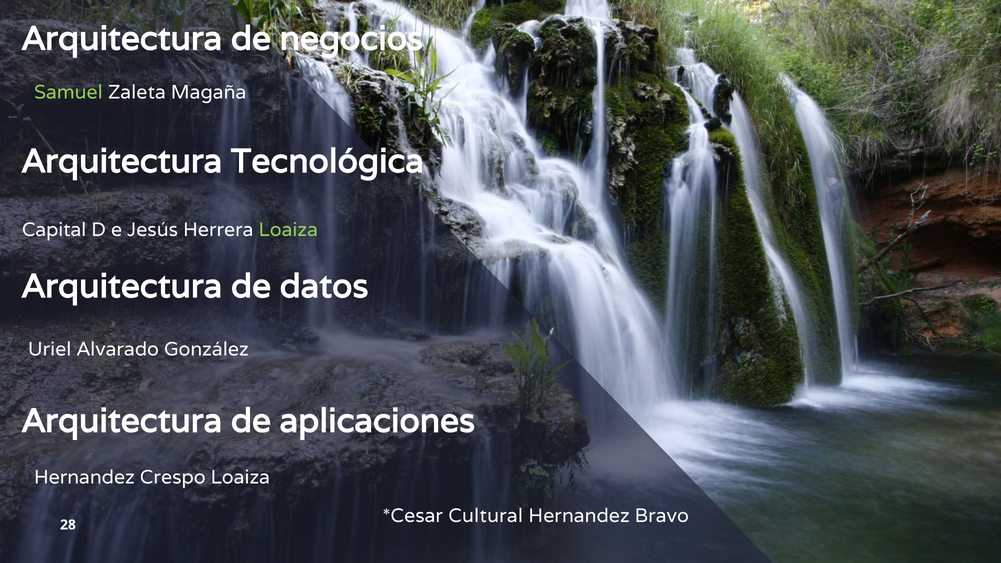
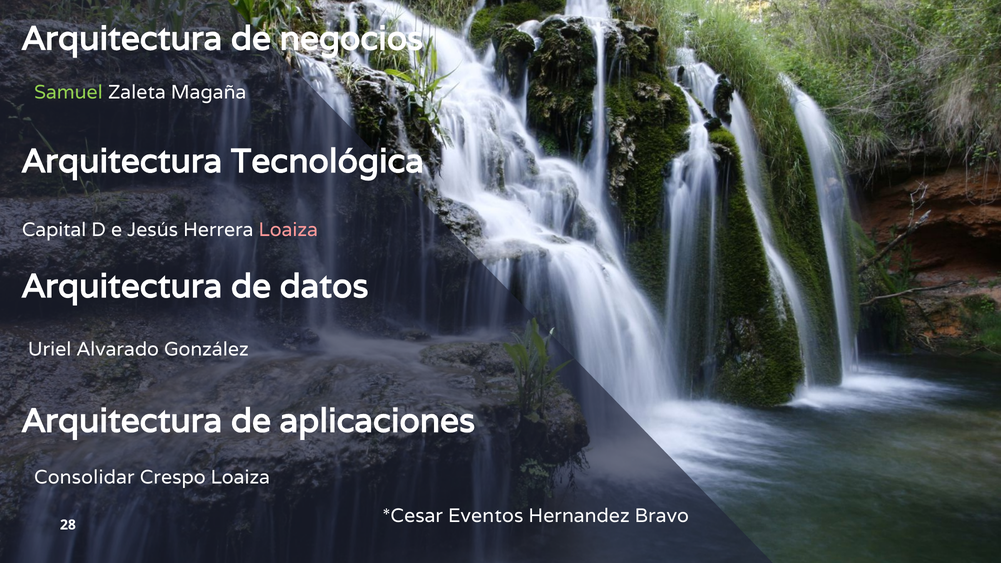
Loaiza colour: light green -> pink (288, 230)
Hernandez: Hernandez -> Consolidar (84, 478)
Cultural: Cultural -> Eventos (486, 516)
